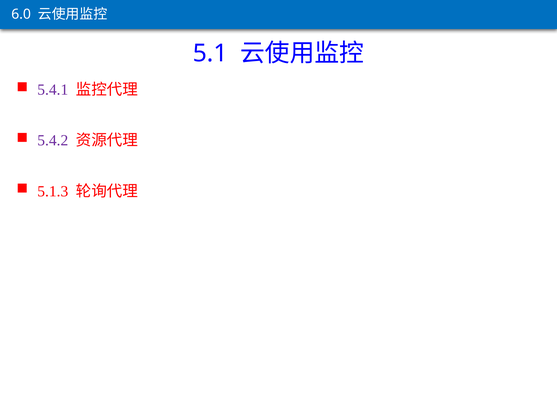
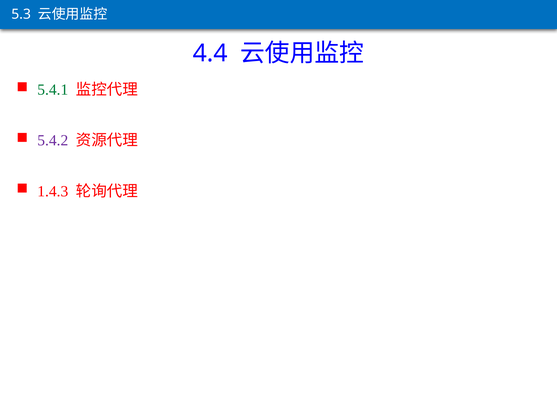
6.0: 6.0 -> 5.3 (21, 14)
5.1: 5.1 -> 4.4 (210, 53)
5.4.1 colour: purple -> green (53, 90)
5.1.3: 5.1.3 -> 1.4.3 (53, 191)
